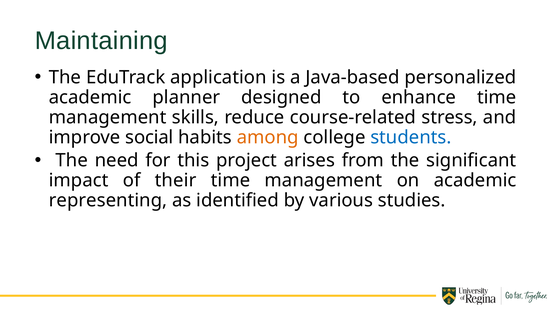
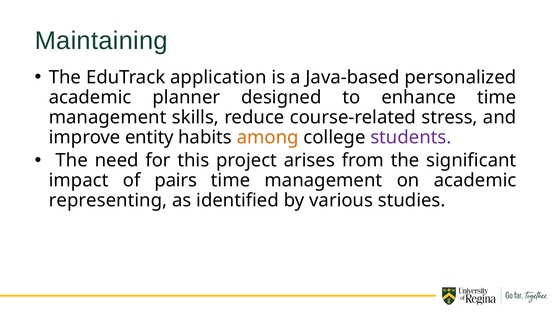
social: social -> entity (149, 137)
students colour: blue -> purple (411, 137)
their: their -> pairs (176, 181)
